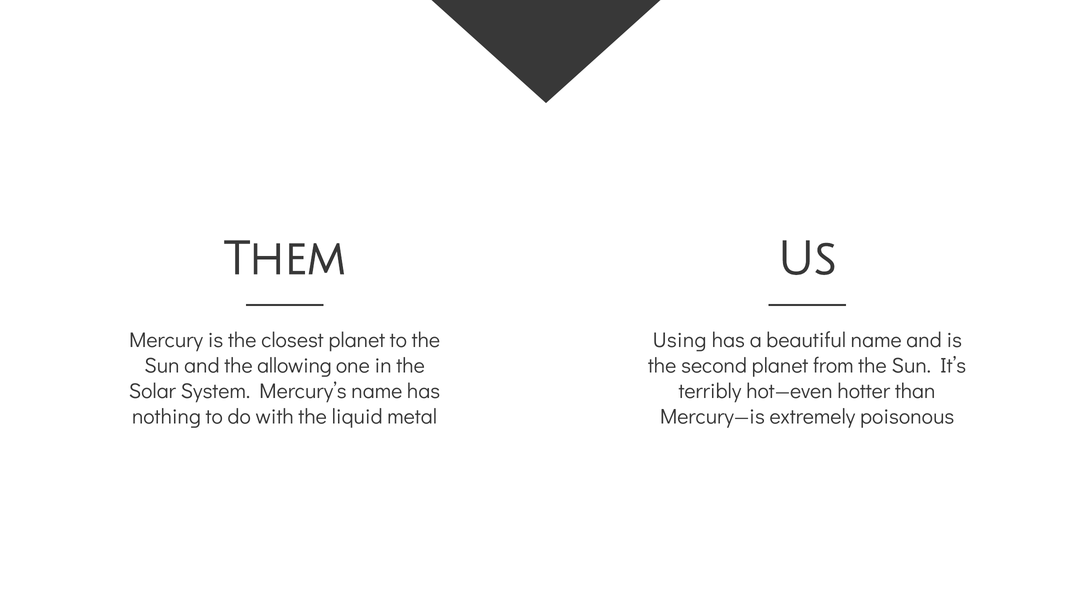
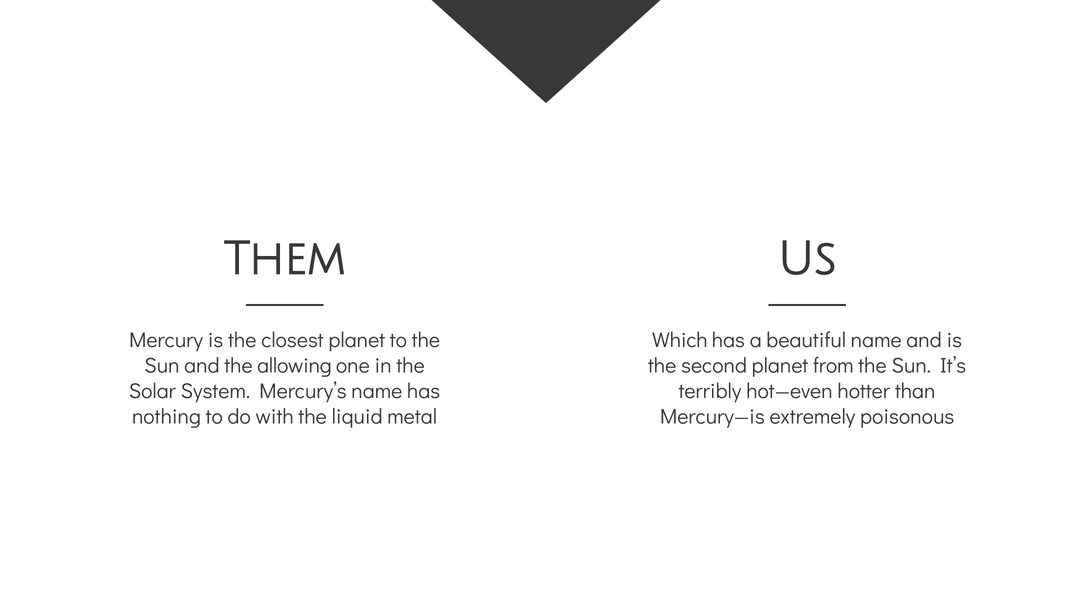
Using: Using -> Which (680, 341)
